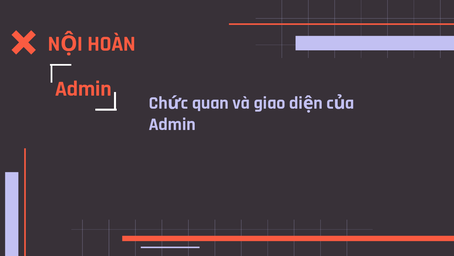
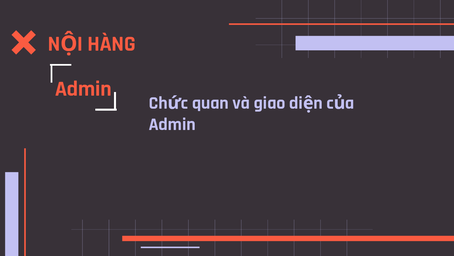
HOÀN: HOÀN -> HÀNG (112, 44)
